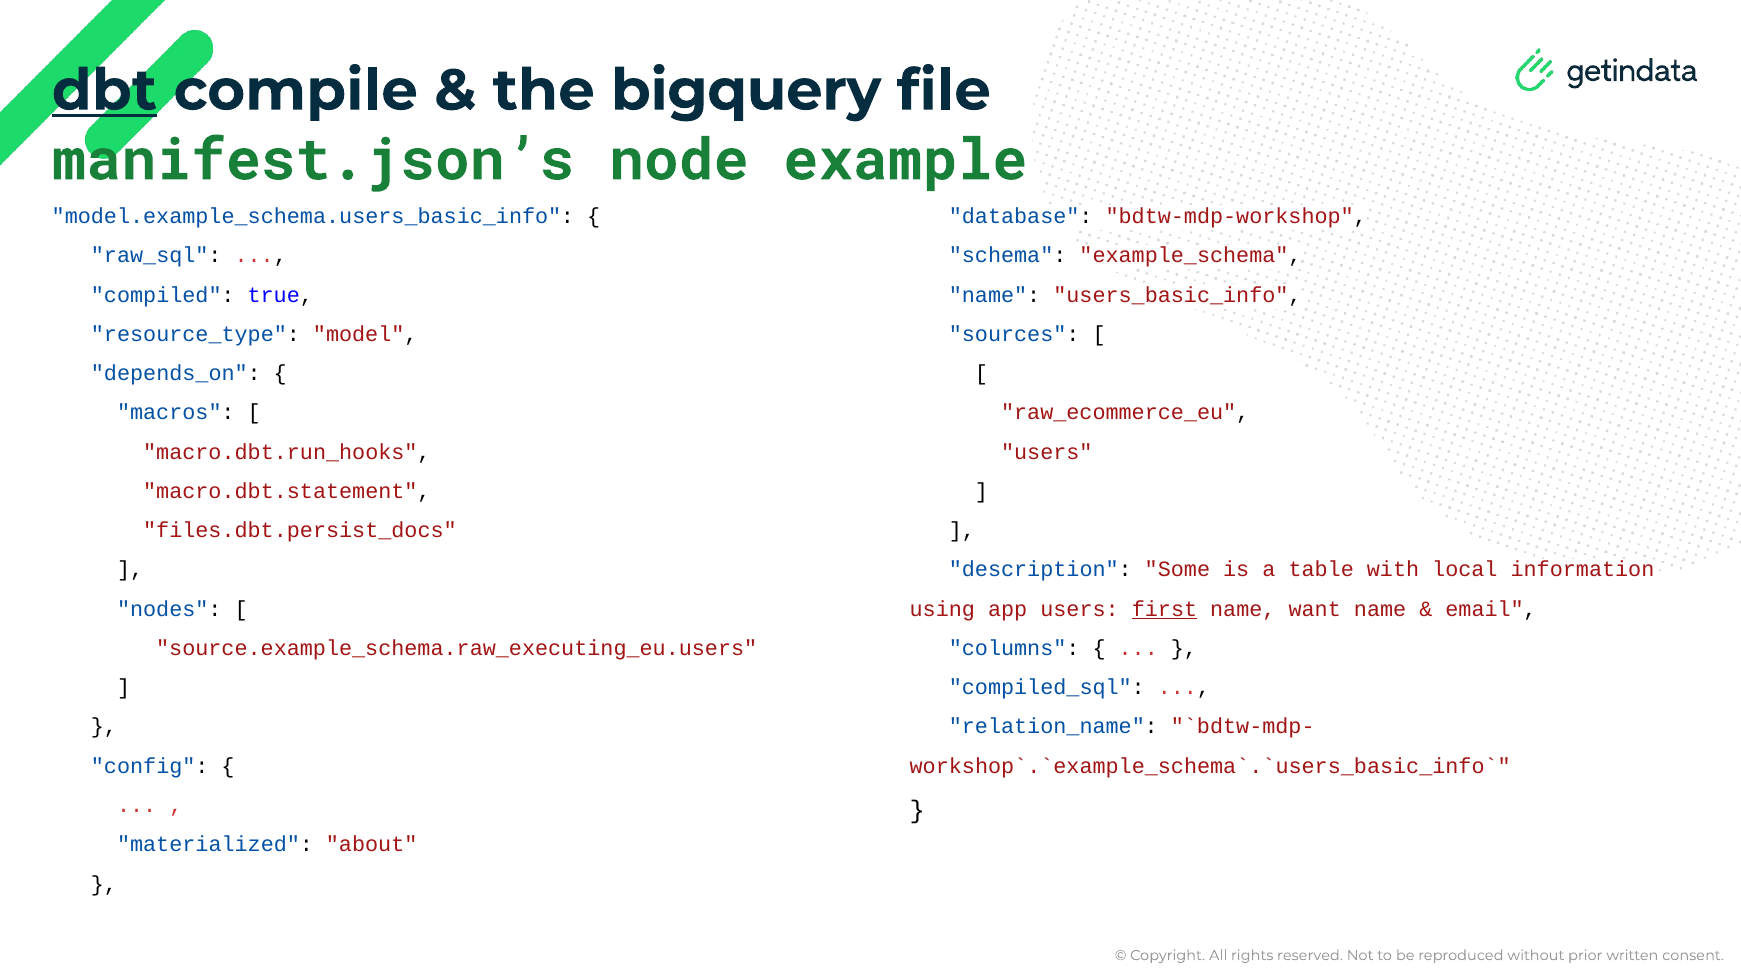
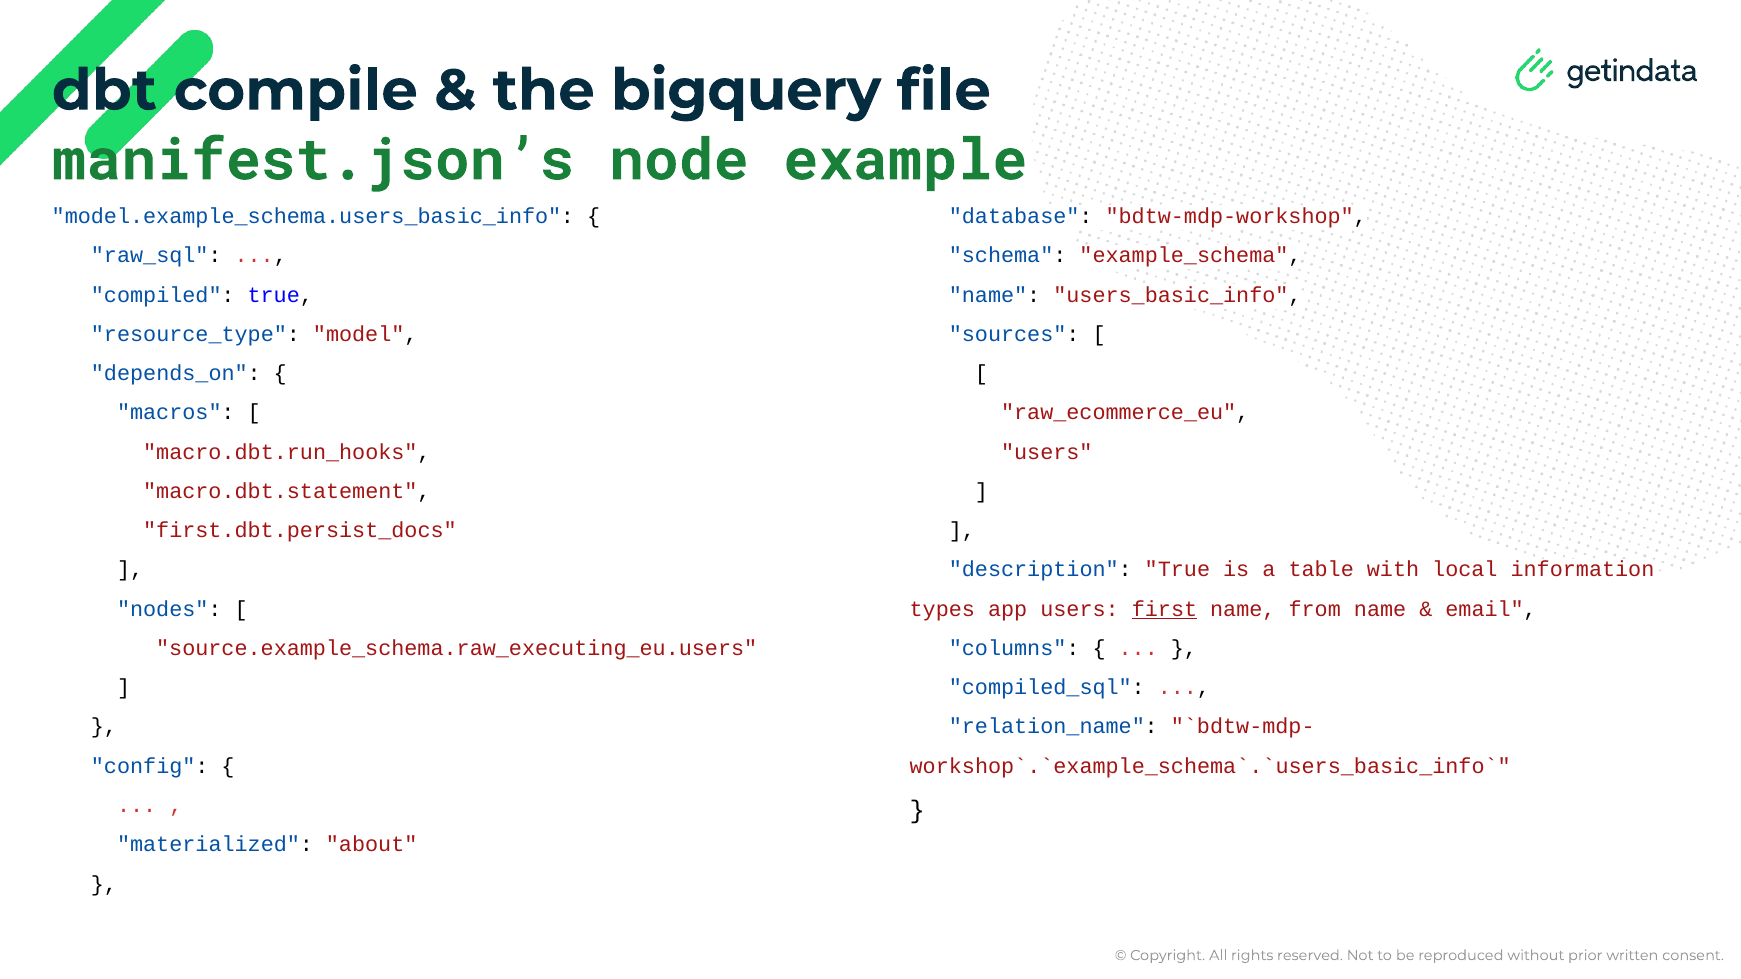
dbt underline: present -> none (104, 91)
files.dbt.persist_docs: files.dbt.persist_docs -> first.dbt.persist_docs (300, 531)
description Some: Some -> True (1177, 570)
using: using -> types (942, 609)
want: want -> from (1315, 609)
